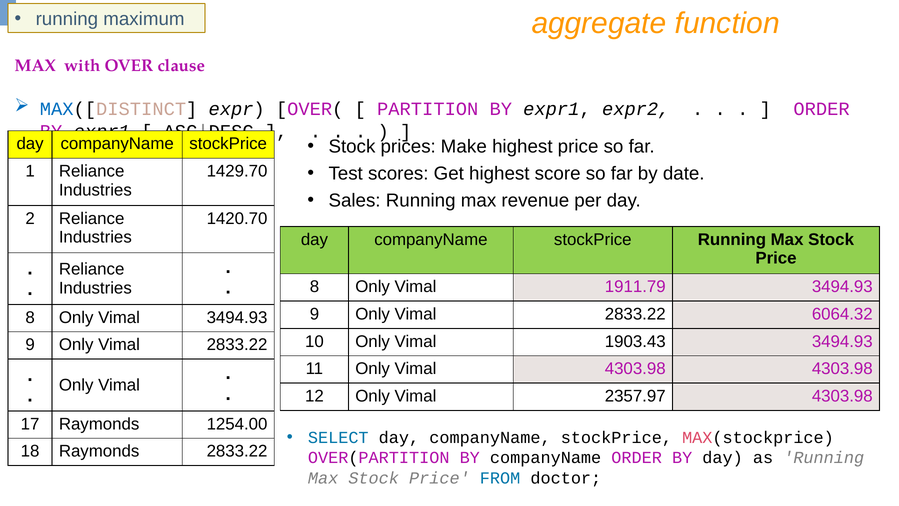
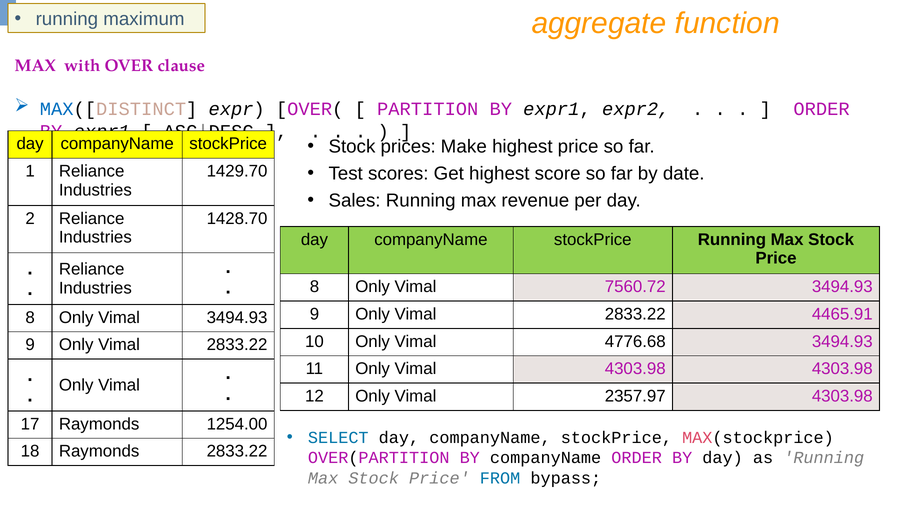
1420.70: 1420.70 -> 1428.70 (237, 218)
1911.79: 1911.79 -> 7560.72 (635, 287)
6064.32: 6064.32 -> 4465.91 (842, 314)
1903.43: 1903.43 -> 4776.68 (635, 341)
doctor: doctor -> bypass (566, 478)
